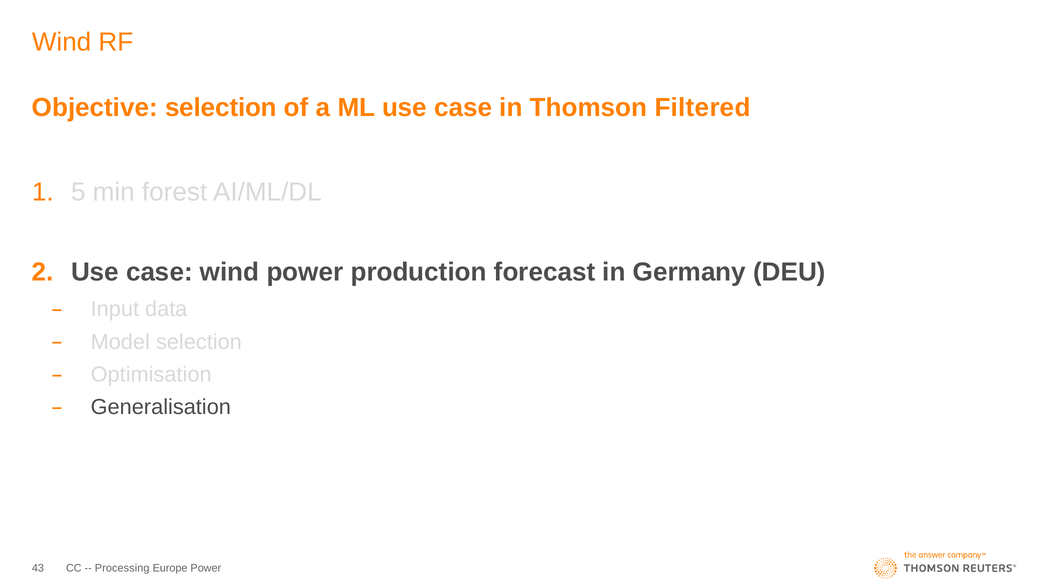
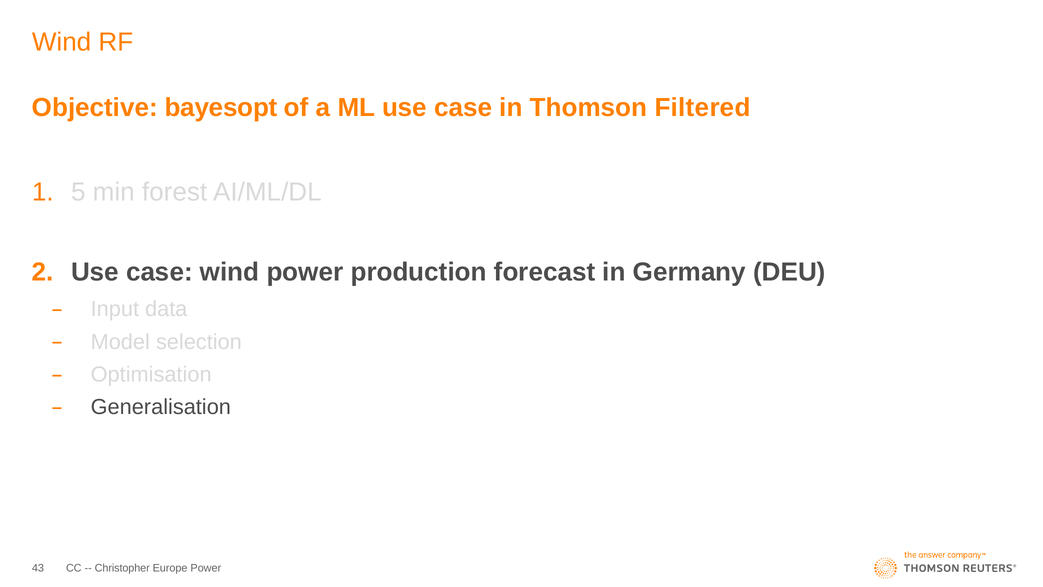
Objective selection: selection -> bayesopt (221, 108)
Processing: Processing -> Christopher (122, 568)
